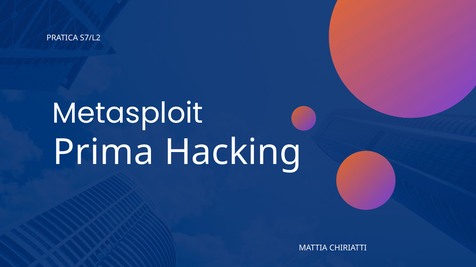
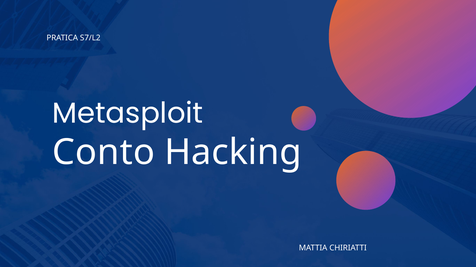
Prima: Prima -> Conto (104, 153)
